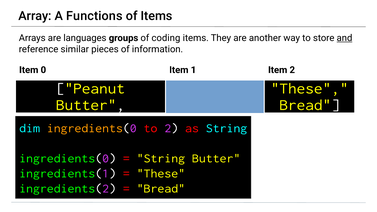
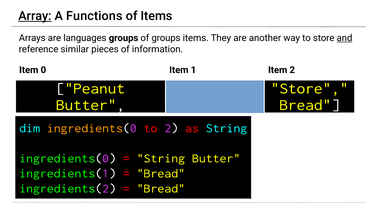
Array underline: none -> present (35, 16)
of coding: coding -> groups (166, 38)
These: These -> Store (310, 88)
These: These -> Bread (161, 173)
